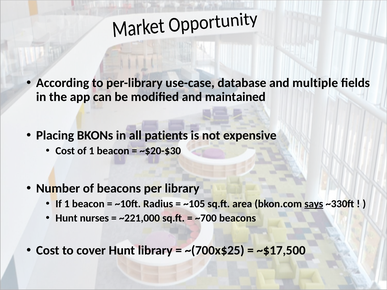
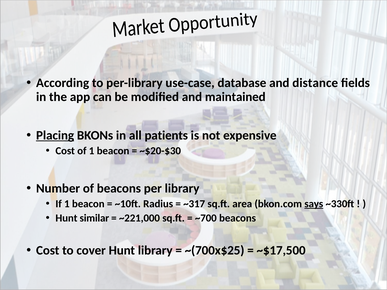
multiple: multiple -> distance (315, 83)
Placing underline: none -> present (55, 136)
~105: ~105 -> ~317 (194, 204)
nurses: nurses -> similar (94, 218)
